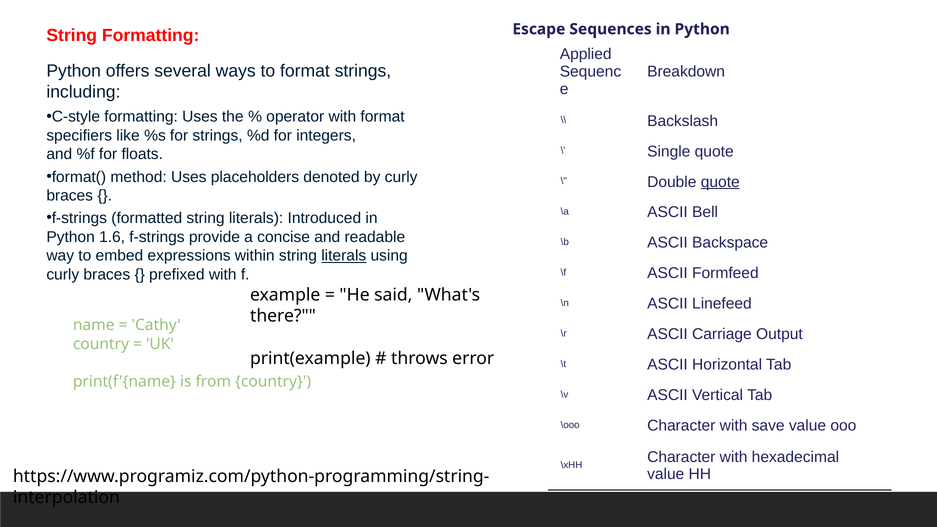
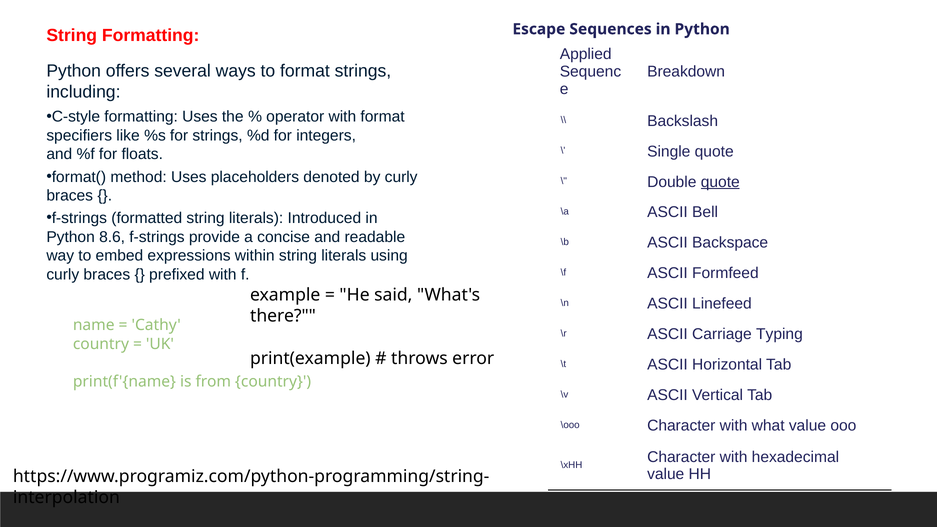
1.6: 1.6 -> 8.6 (112, 237)
literals underline: present -> none (344, 256)
Output: Output -> Typing (779, 334)
save: save -> what (768, 426)
